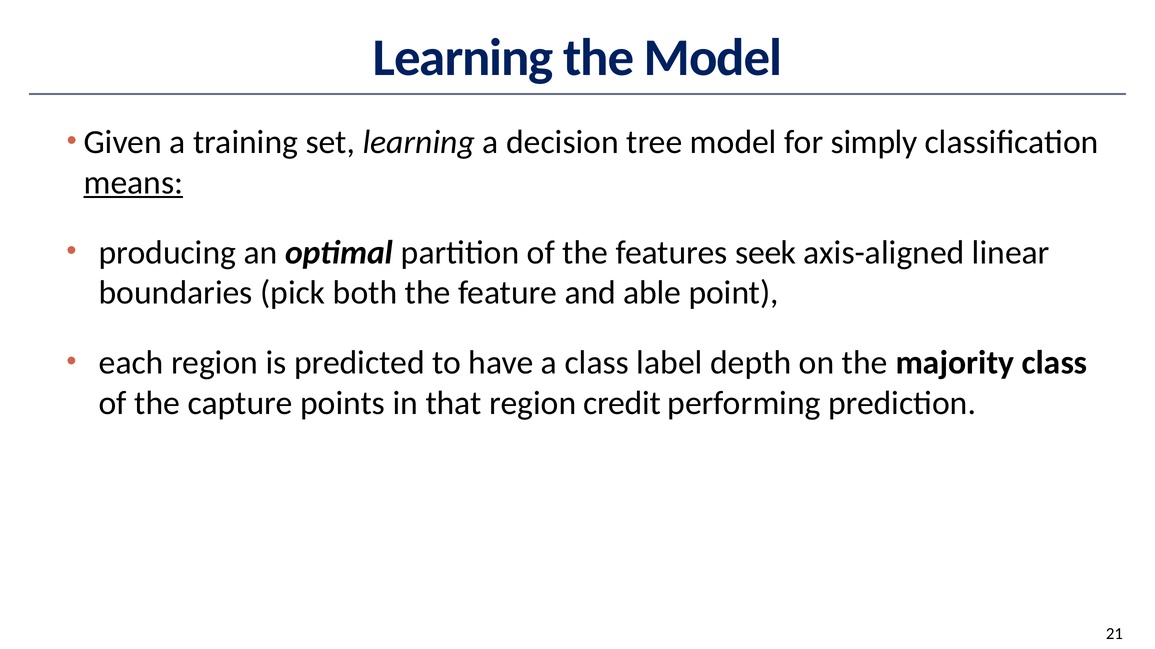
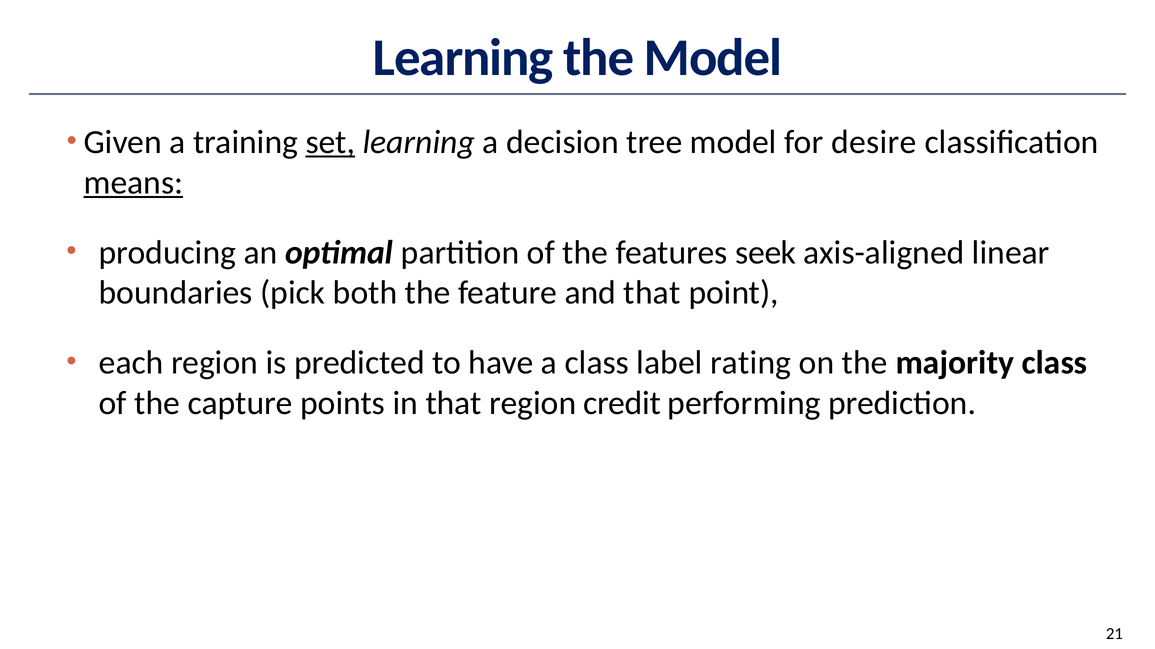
set underline: none -> present (330, 142)
simply: simply -> desire (874, 142)
and able: able -> that (652, 293)
depth: depth -> rating (751, 363)
